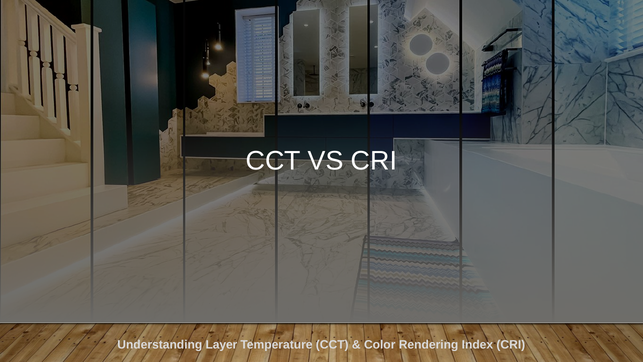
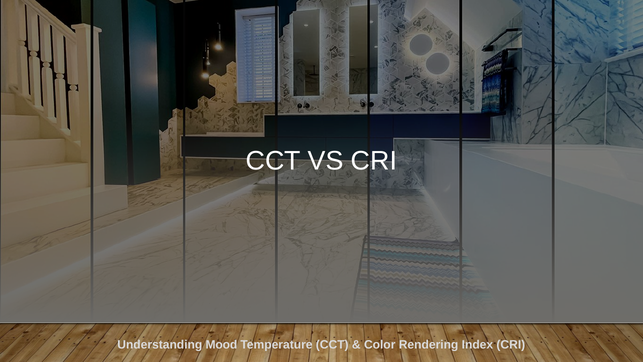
Layer: Layer -> Mood (221, 344)
